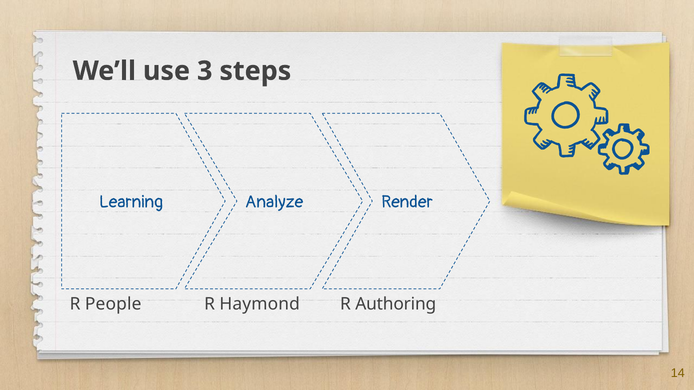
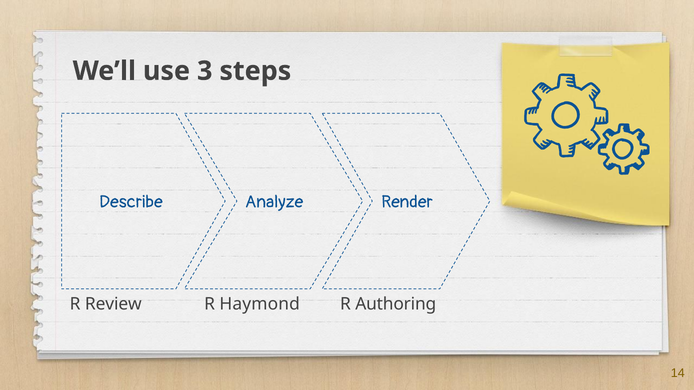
Learning: Learning -> Describe (131, 202)
People: People -> Review (113, 305)
